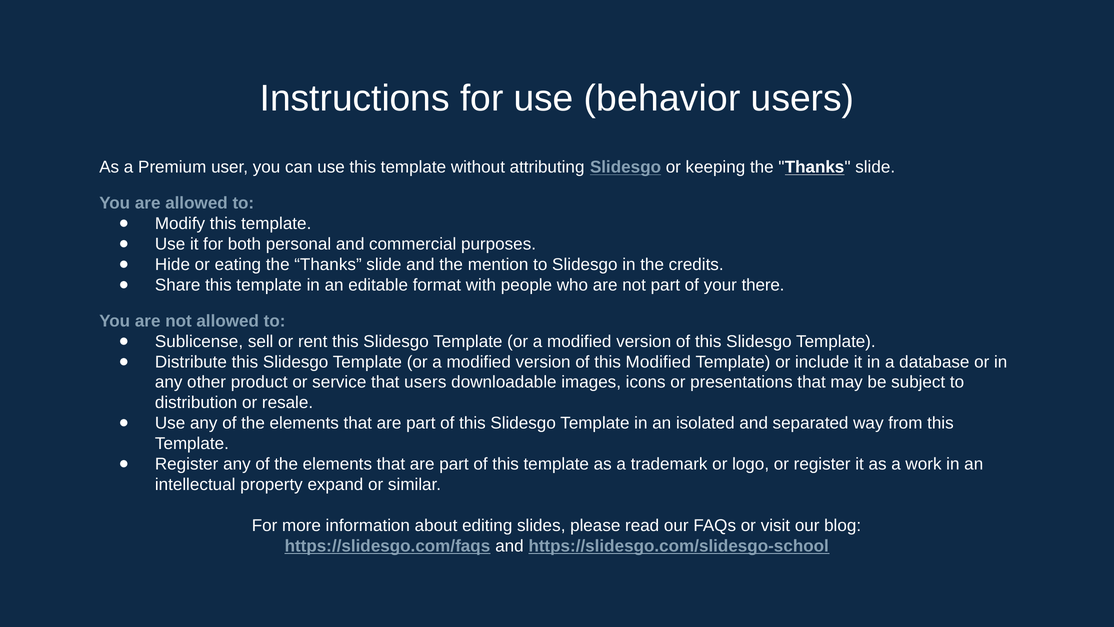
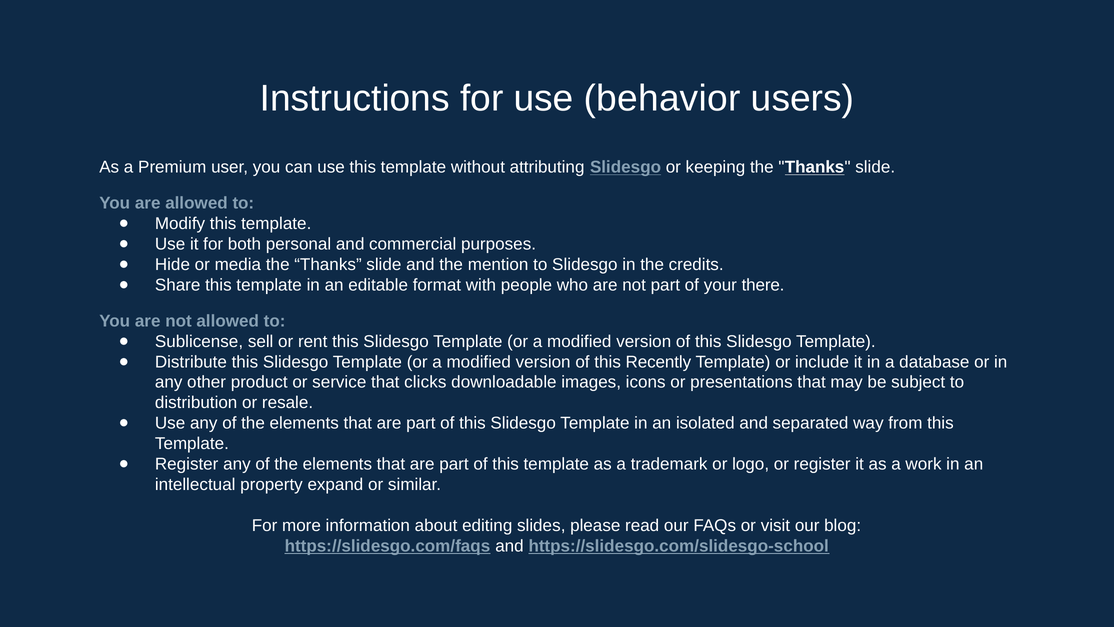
eating: eating -> media (238, 264)
this Modified: Modified -> Recently (658, 362)
that users: users -> clicks (425, 382)
